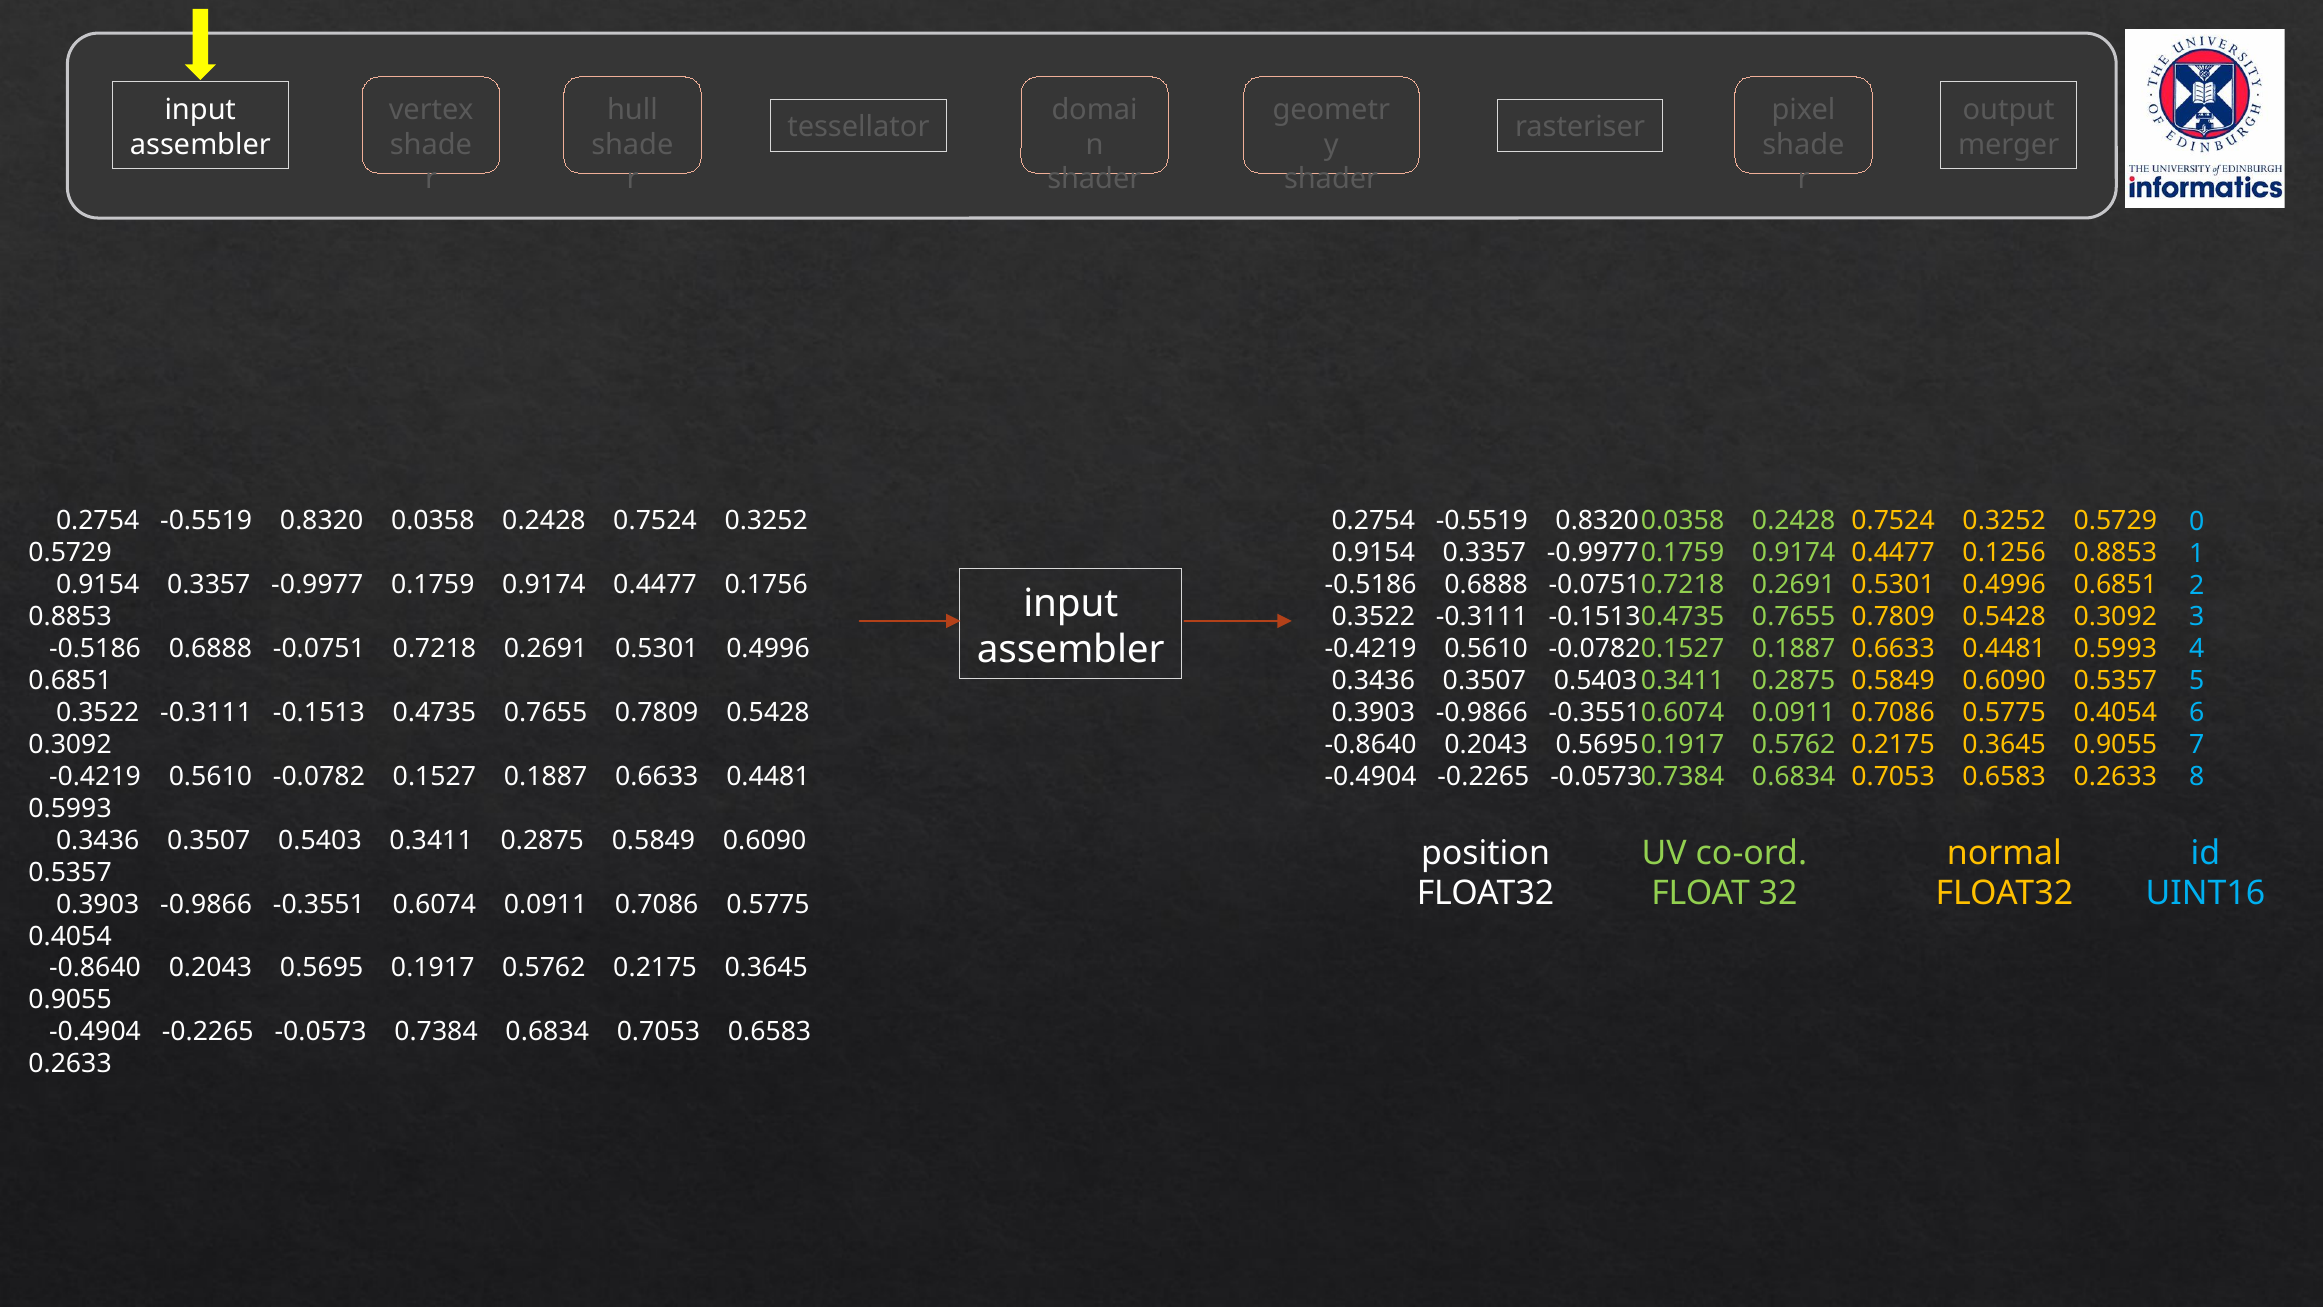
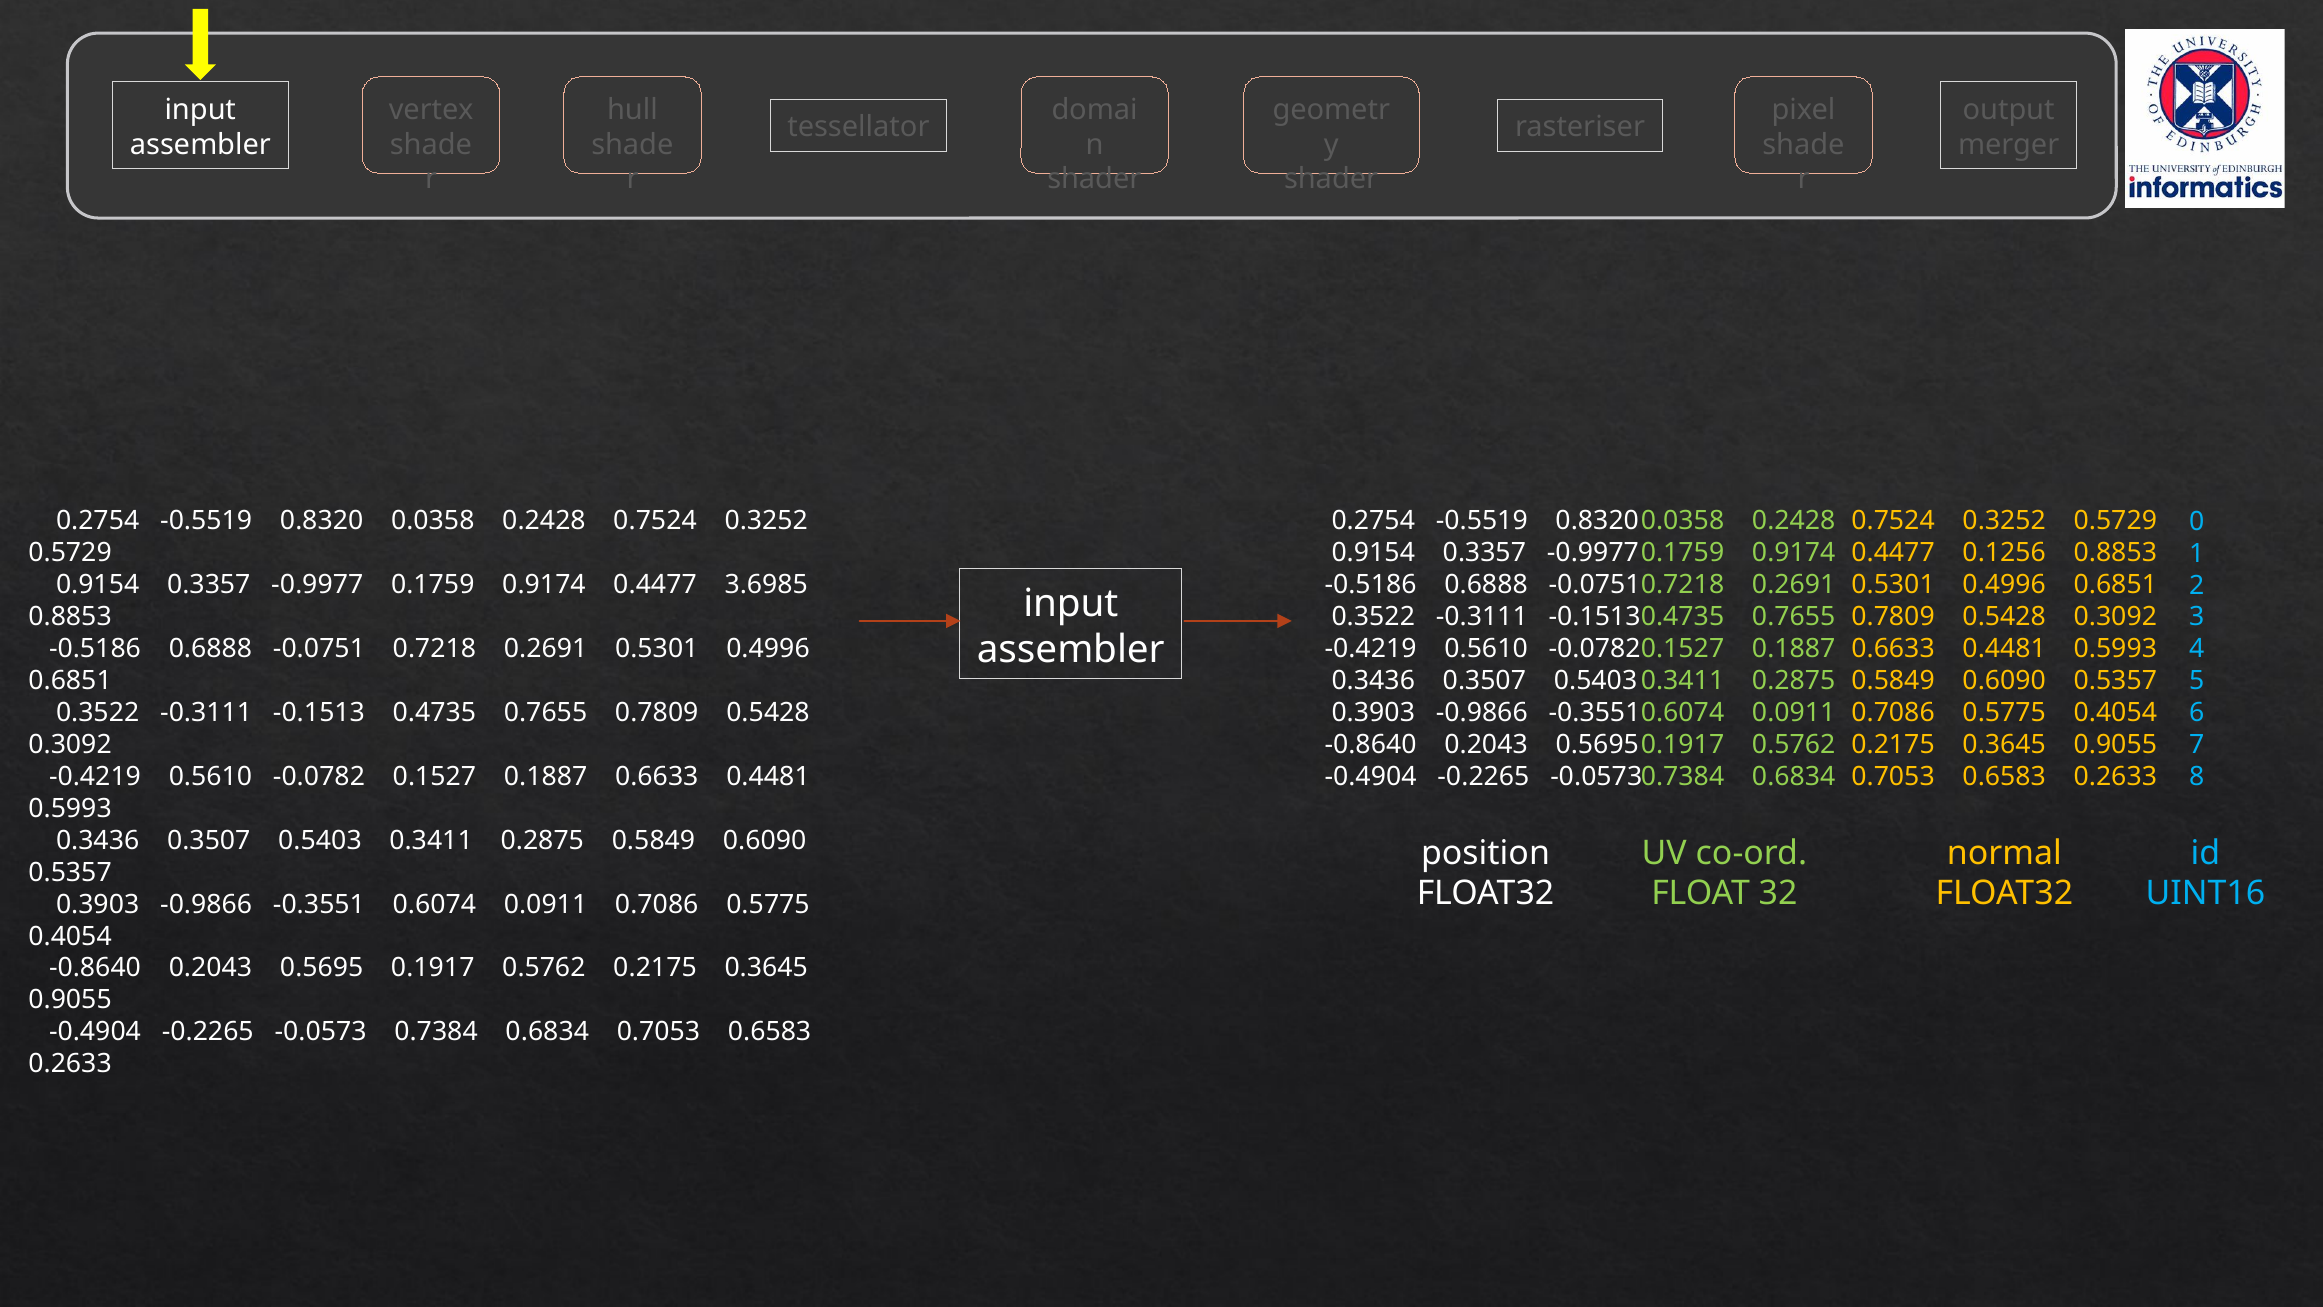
0.1756: 0.1756 -> 3.6985 (766, 584)
